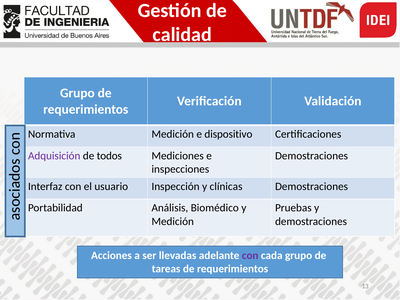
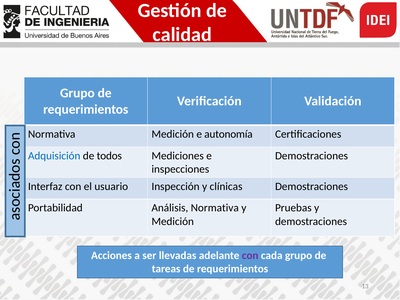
dispositivo: dispositivo -> autonomía (228, 134)
Adquisición colour: purple -> blue (54, 156)
Análisis Biomédico: Biomédico -> Normativa (215, 208)
